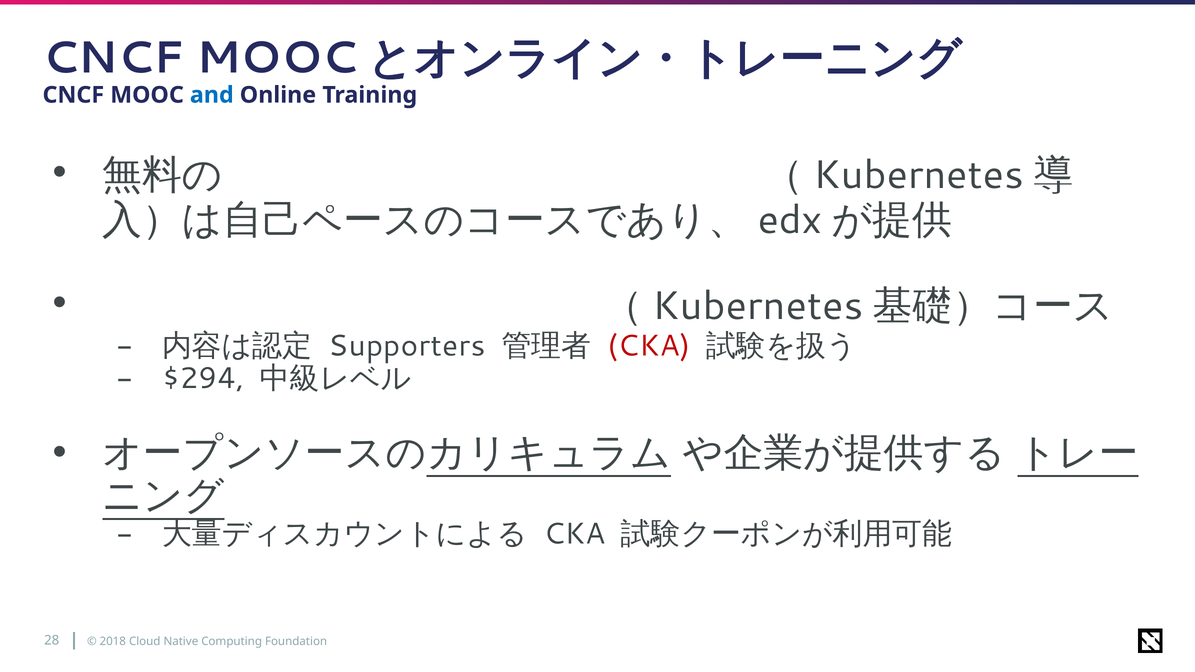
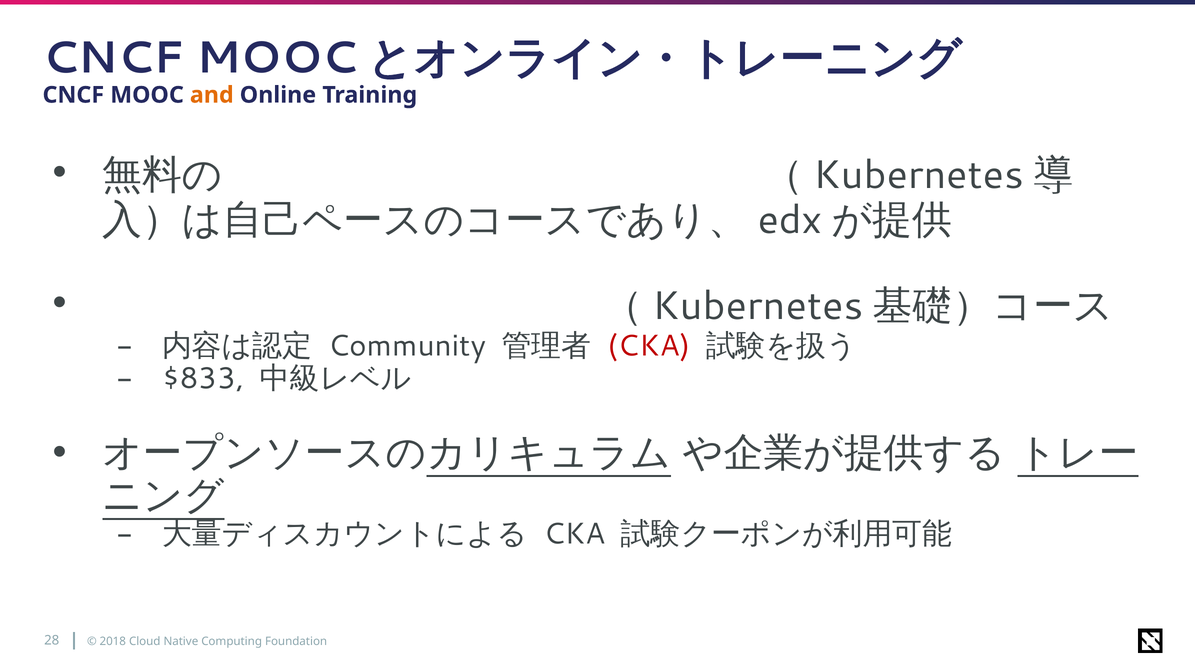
and colour: blue -> orange (212, 95)
Supporters: Supporters -> Community (407, 346)
$294: $294 -> $833 (203, 378)
